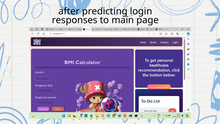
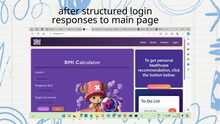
predicting: predicting -> structured (105, 11)
